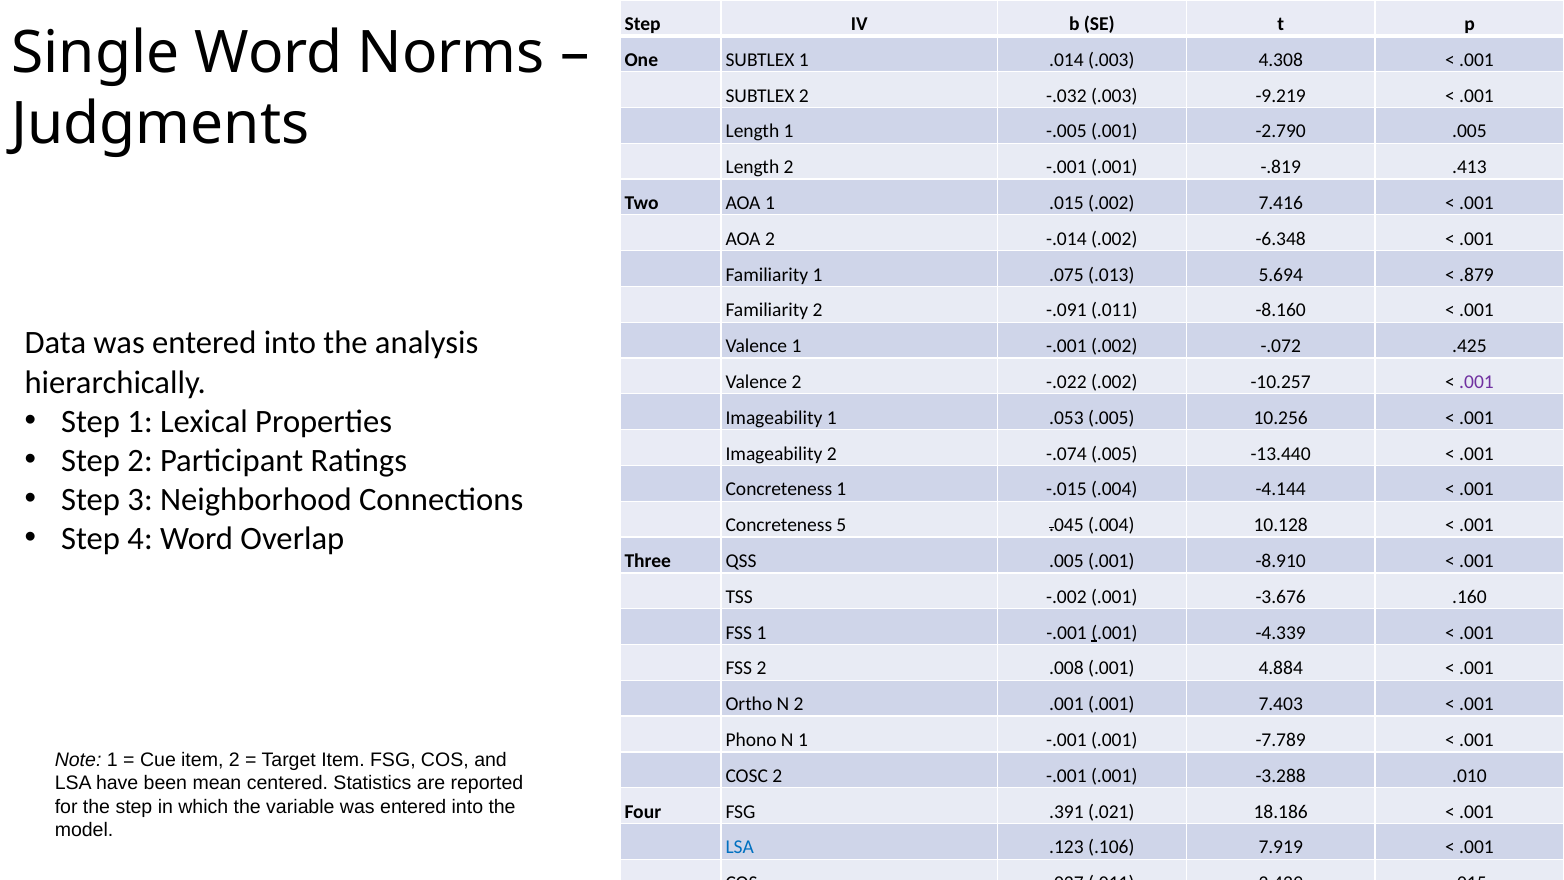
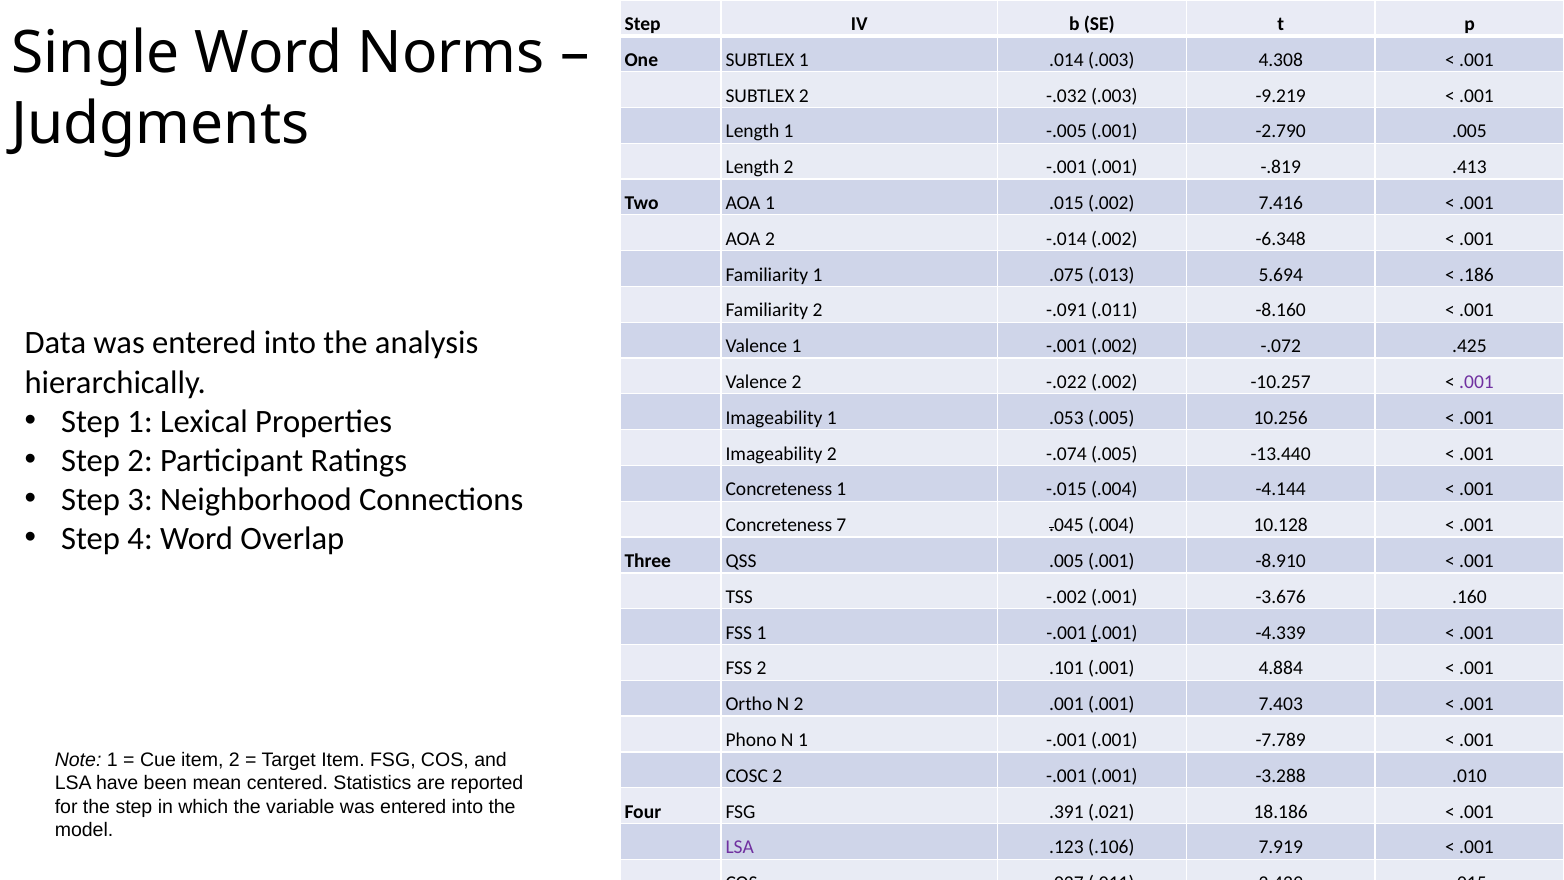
.879: .879 -> .186 (1477, 275)
5: 5 -> 7 (841, 525)
.008: .008 -> .101 (1066, 668)
LSA colour: blue -> purple (740, 847)
